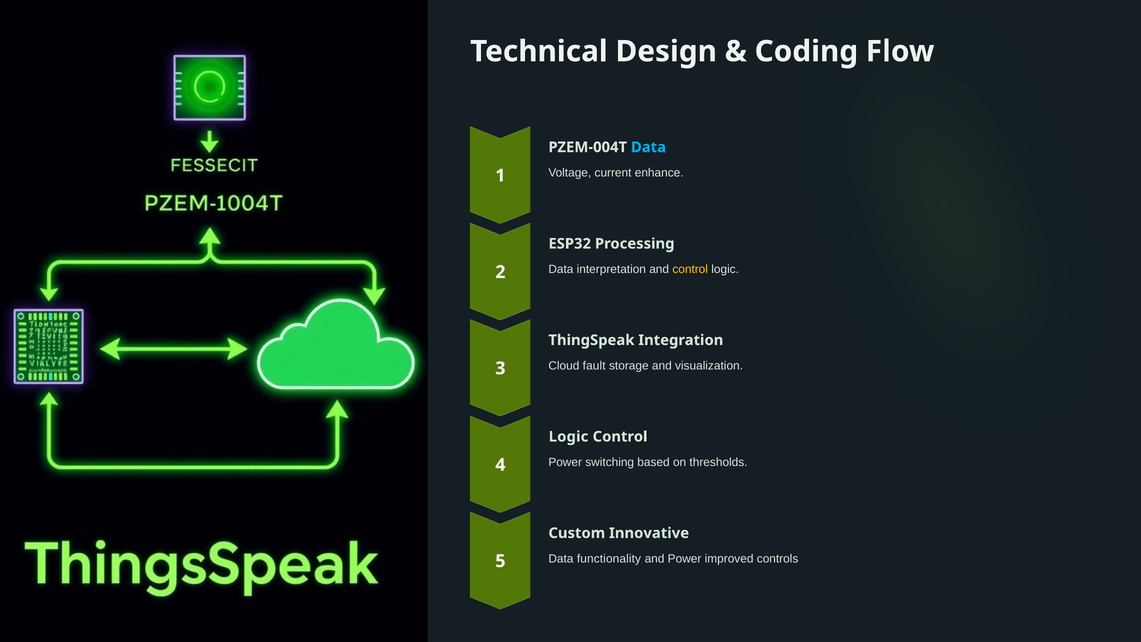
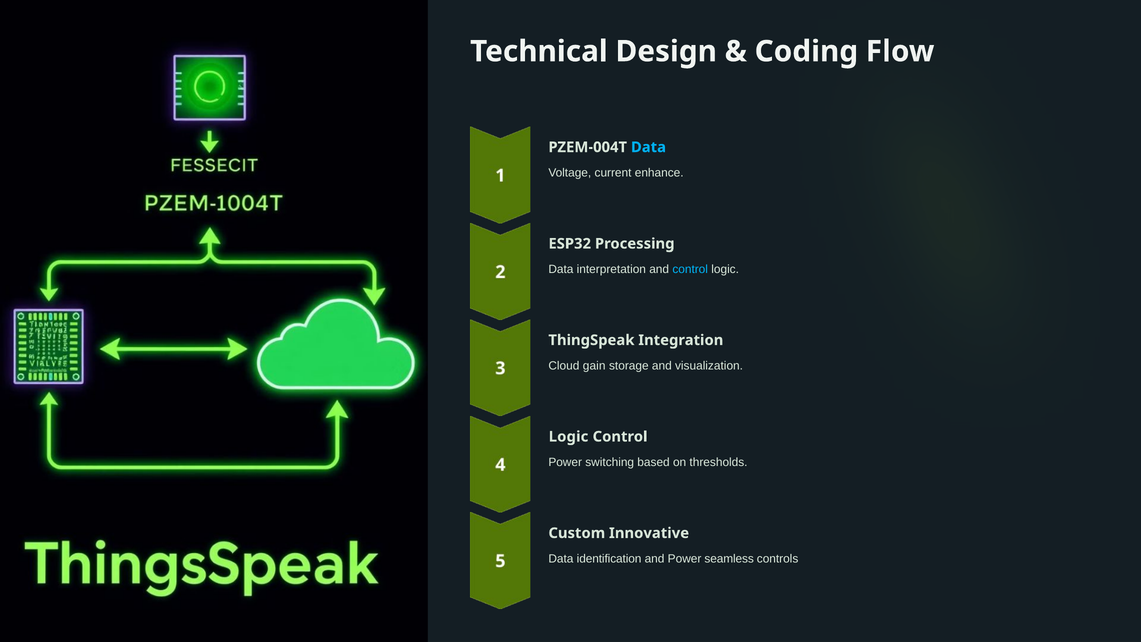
control colour: yellow -> light blue (690, 269)
fault: fault -> gain (594, 366)
functionality: functionality -> identification (609, 559)
improved: improved -> seamless (729, 559)
